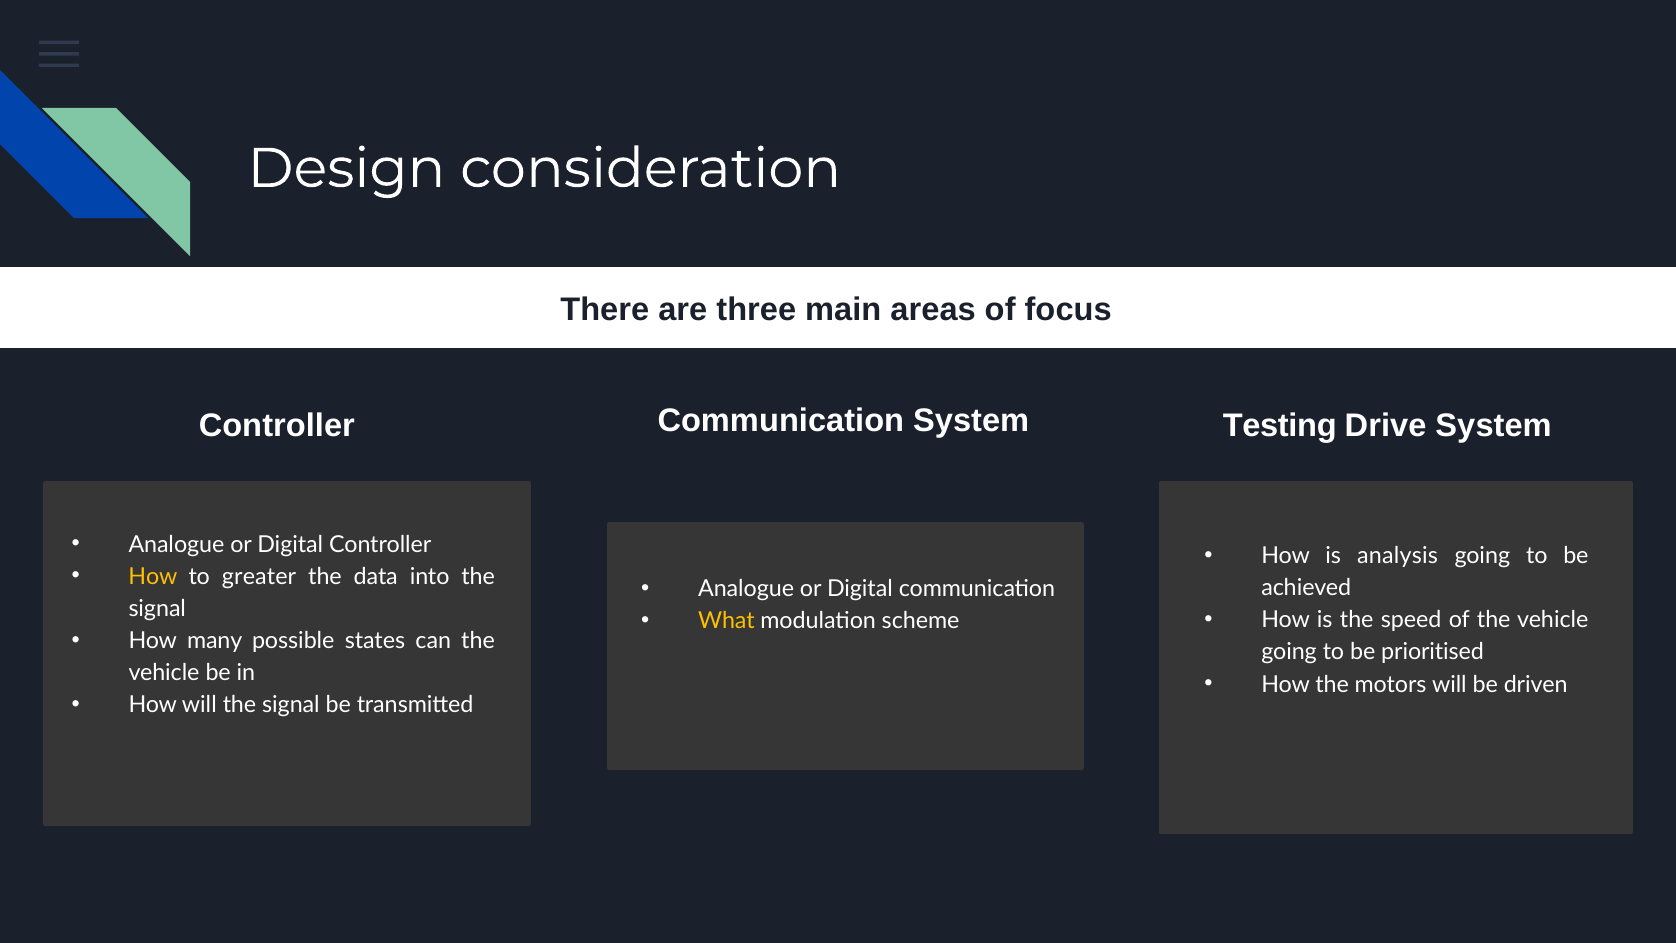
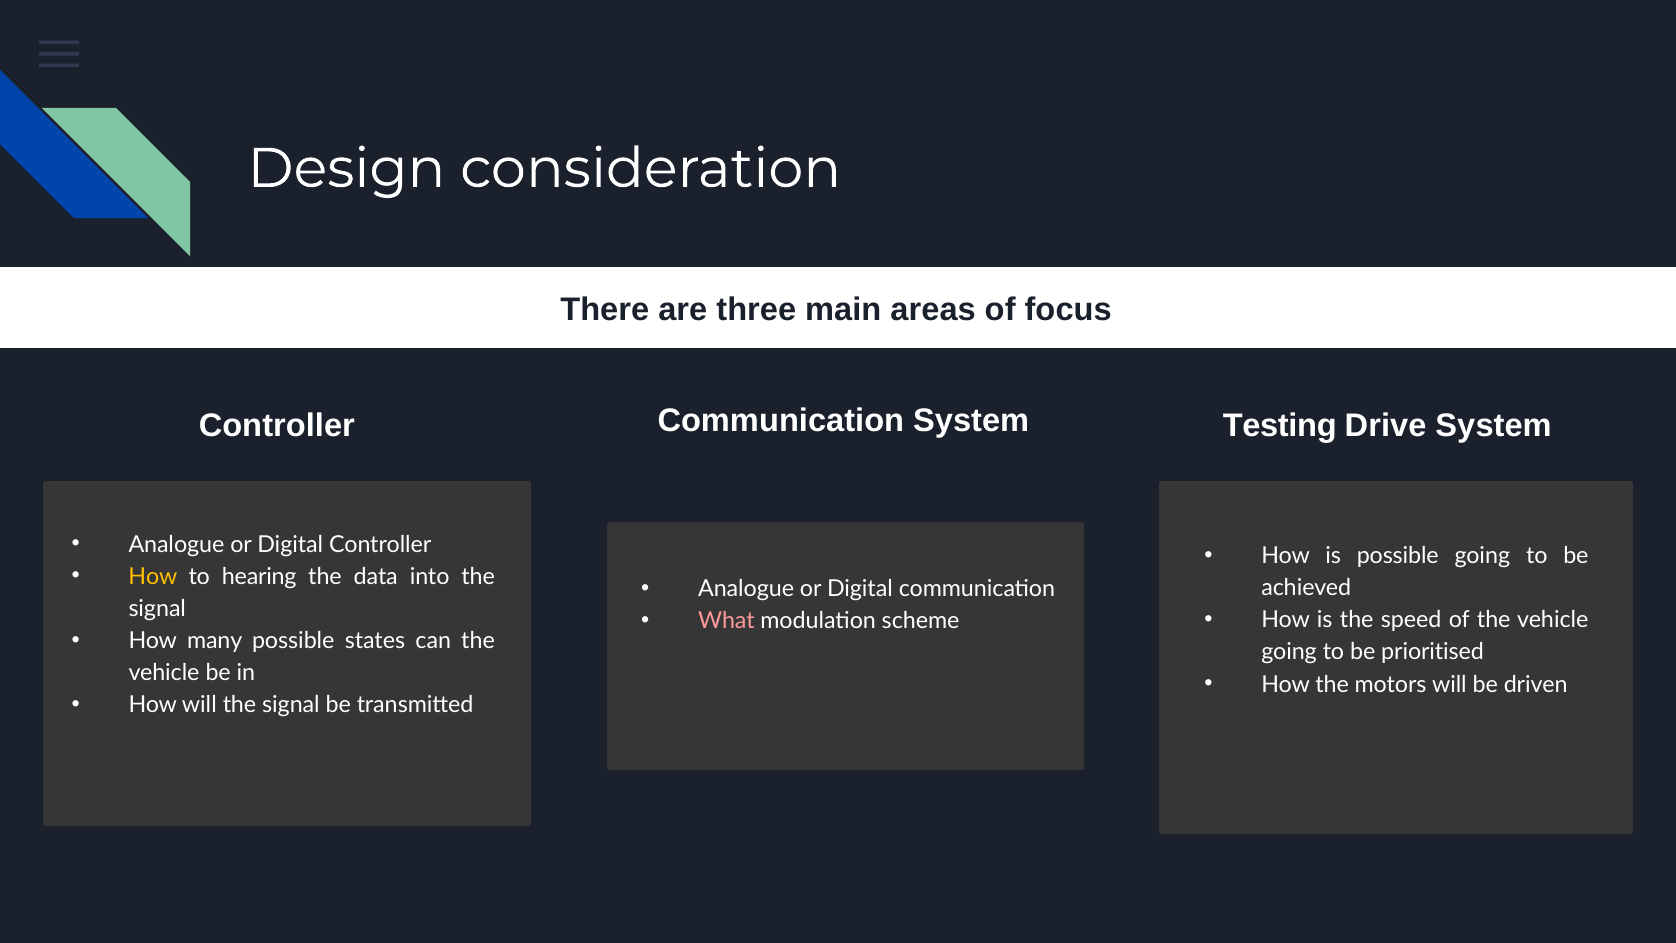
is analysis: analysis -> possible (1398, 556)
greater: greater -> hearing (259, 576)
What colour: yellow -> pink (726, 621)
